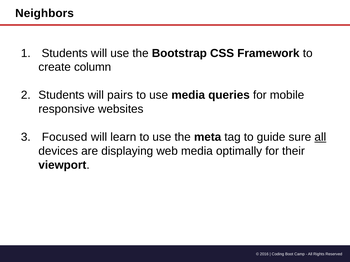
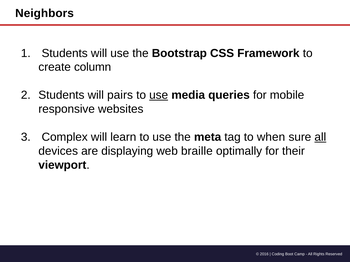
use underline: none -> present (159, 95)
Focused: Focused -> Complex (65, 137)
guide: guide -> when (271, 137)
web media: media -> braille (197, 151)
